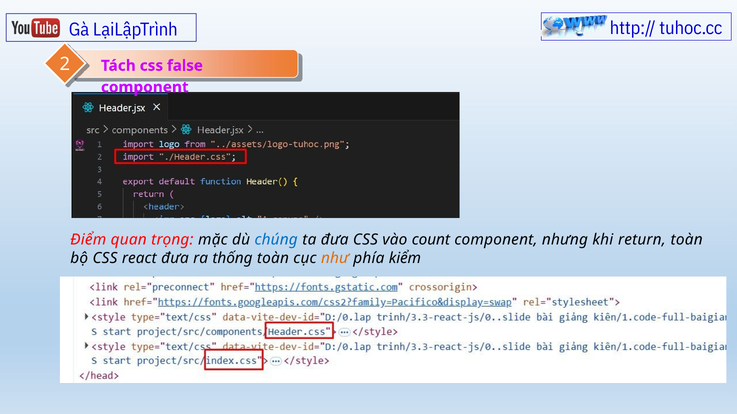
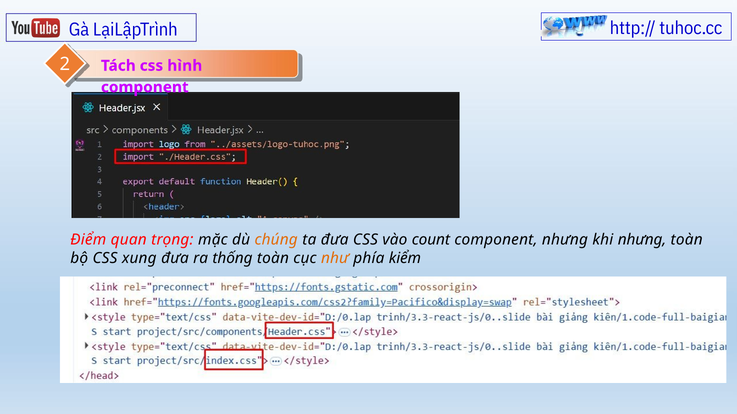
false: false -> hình (185, 66)
chúng colour: blue -> orange (276, 240)
khi return: return -> nhưng (642, 240)
react: react -> xung (139, 258)
